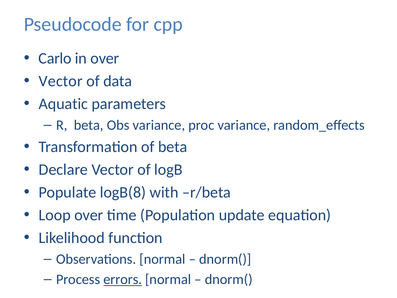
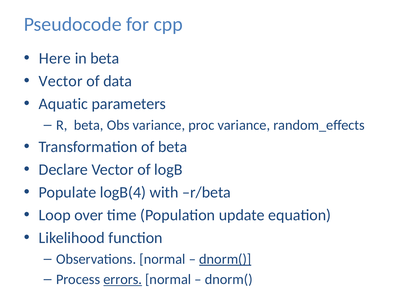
Carlo: Carlo -> Here (55, 58)
in over: over -> beta (105, 58)
logB(8: logB(8 -> logB(4 (123, 192)
dnorm( underline: none -> present (225, 259)
